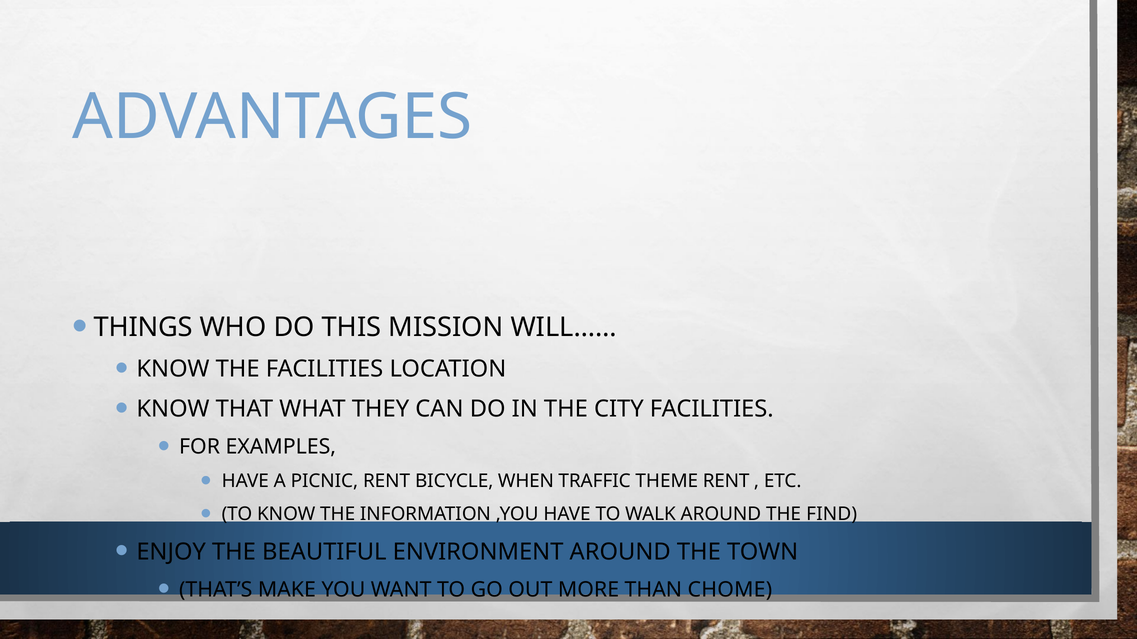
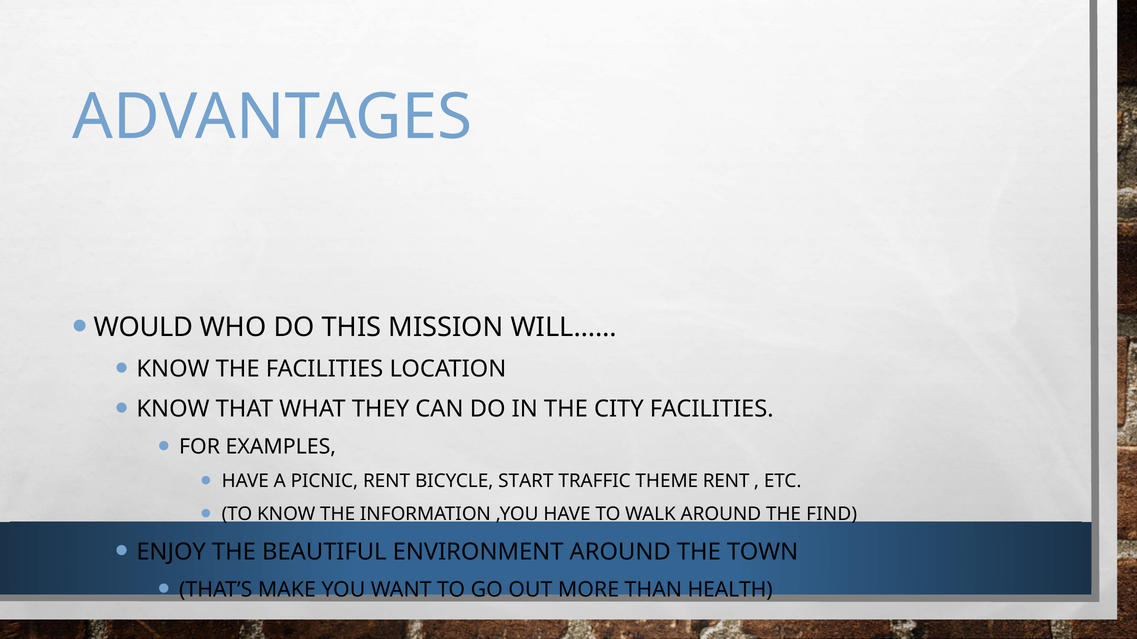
THINGS: THINGS -> WOULD (143, 327)
WHEN: WHEN -> START (526, 481)
CHOME: CHOME -> HEALTH (730, 590)
